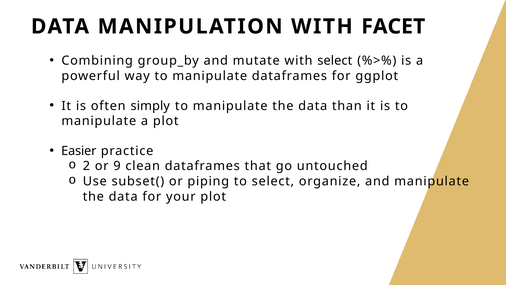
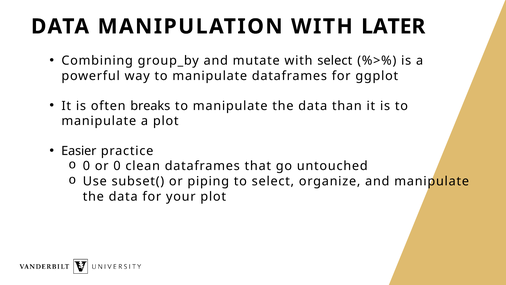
FACET: FACET -> LATER (393, 26)
simply: simply -> breaks (150, 106)
2: 2 -> 0 (86, 166)
or 9: 9 -> 0 (117, 166)
